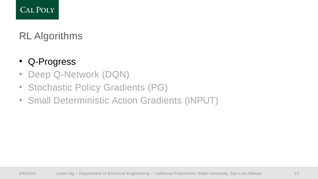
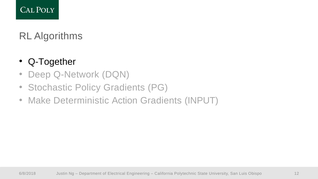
Q-Progress: Q-Progress -> Q-Together (52, 62)
Small: Small -> Make (39, 101)
